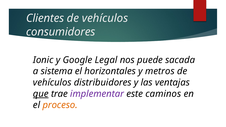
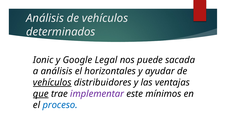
Clientes: Clientes -> Análisis (45, 18)
consumidores: consumidores -> determinados (61, 32)
a sistema: sistema -> análisis (57, 71)
metros: metros -> ayudar (160, 71)
vehículos underline: none -> present (52, 83)
caminos: caminos -> mínimos (163, 94)
proceso colour: orange -> blue (60, 105)
